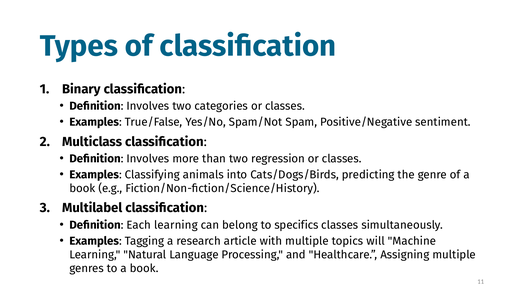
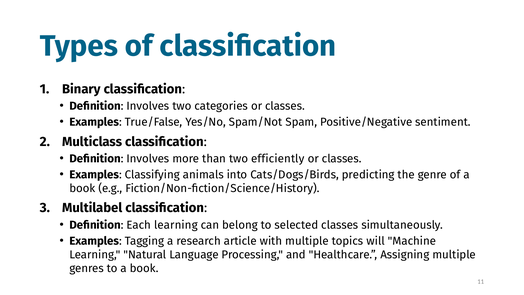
regression: regression -> efficiently (278, 159)
specifics: specifics -> selected (296, 225)
